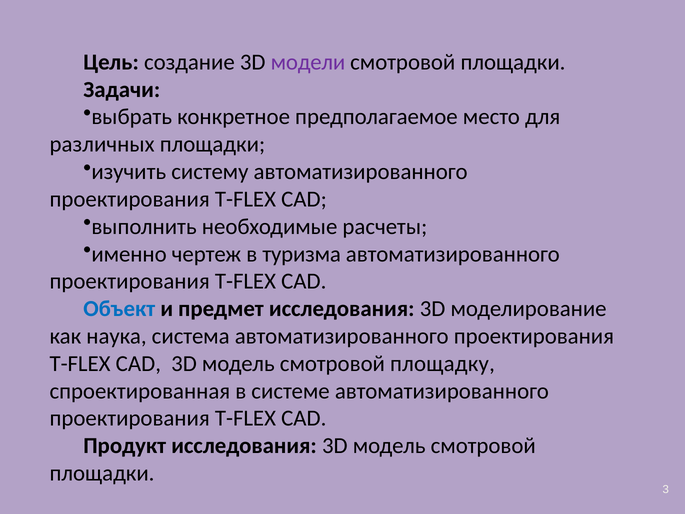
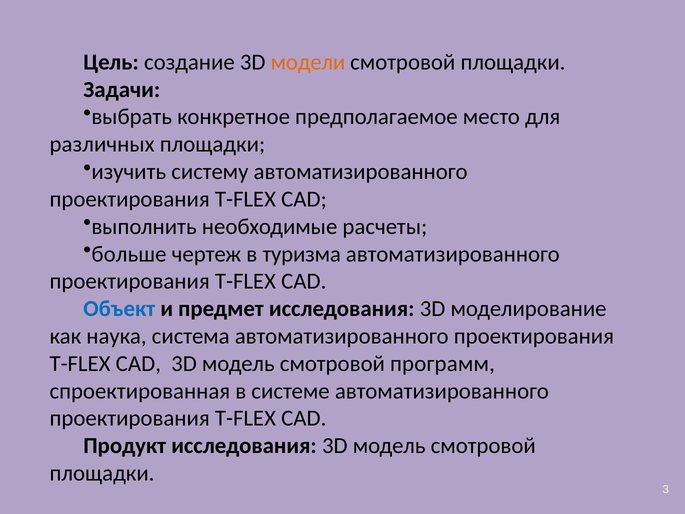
модели colour: purple -> orange (308, 62)
именно: именно -> больше (129, 254)
площадку: площадку -> программ (442, 363)
